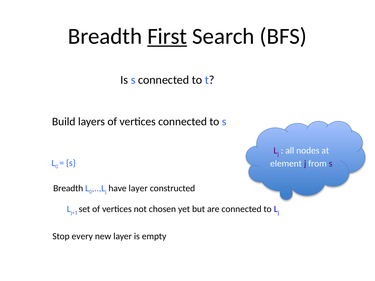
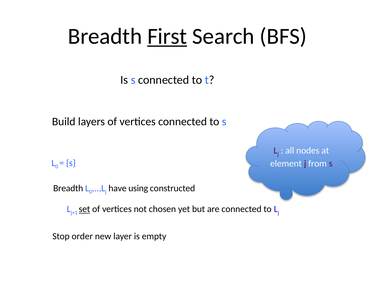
have layer: layer -> using (138, 188)
set underline: none -> present (84, 209)
every: every -> order (82, 236)
